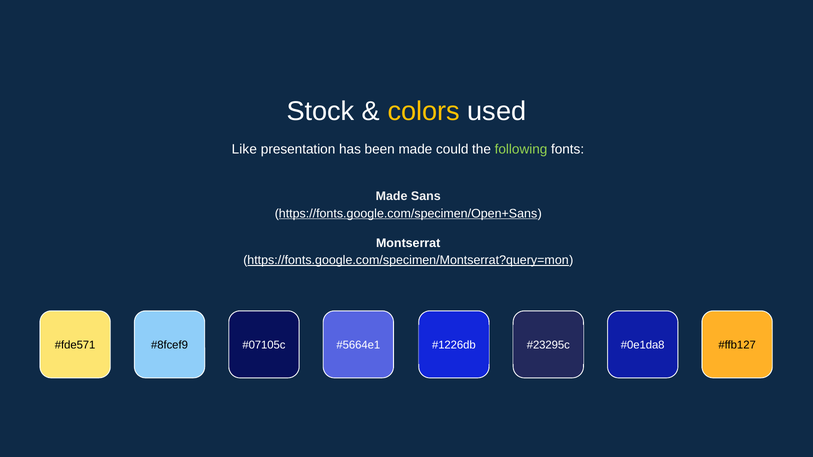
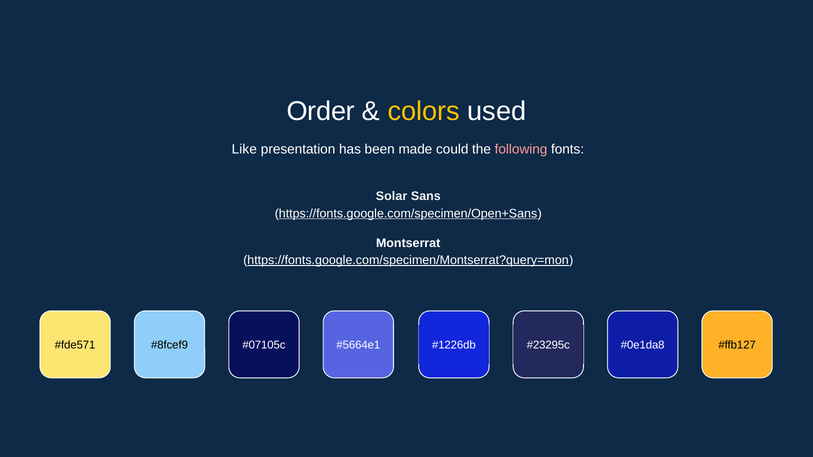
Stock: Stock -> Order (321, 111)
following colour: light green -> pink (521, 149)
Made: Made -> Solar (392, 196)
